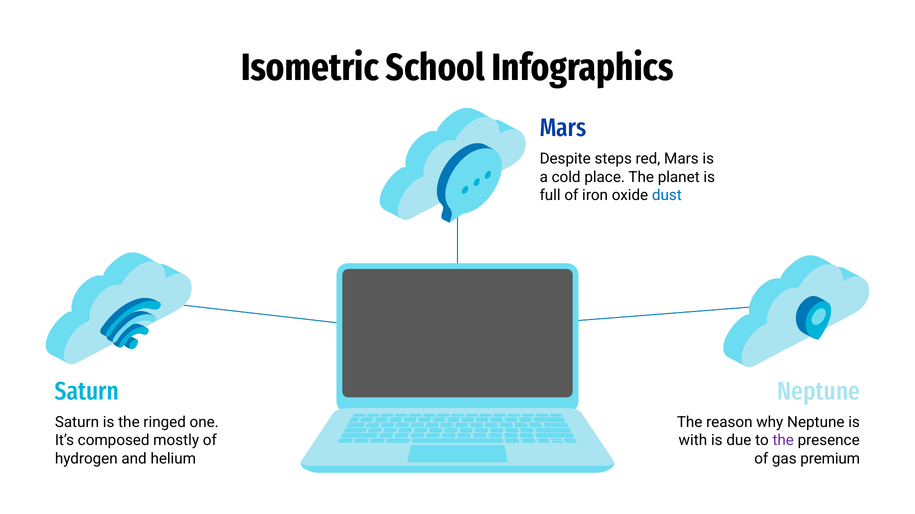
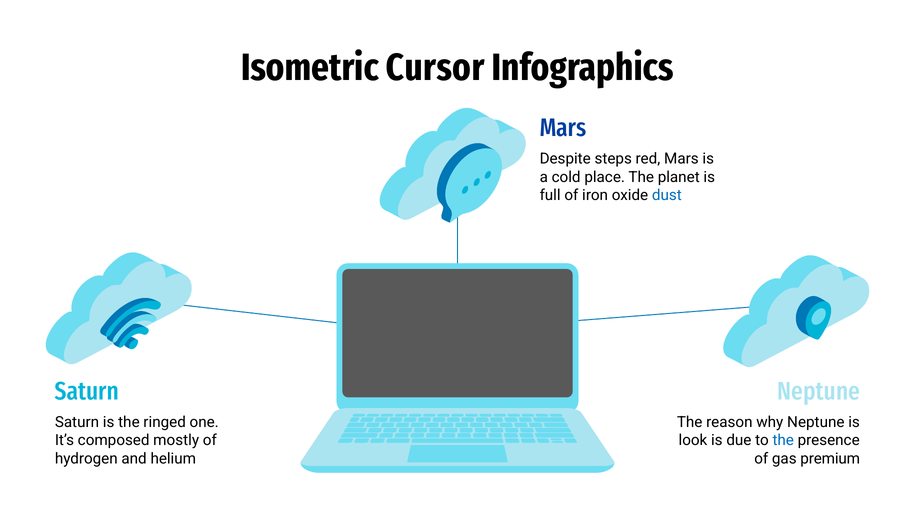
School: School -> Cursor (435, 68)
with: with -> look (693, 441)
the colour: purple -> blue (783, 441)
